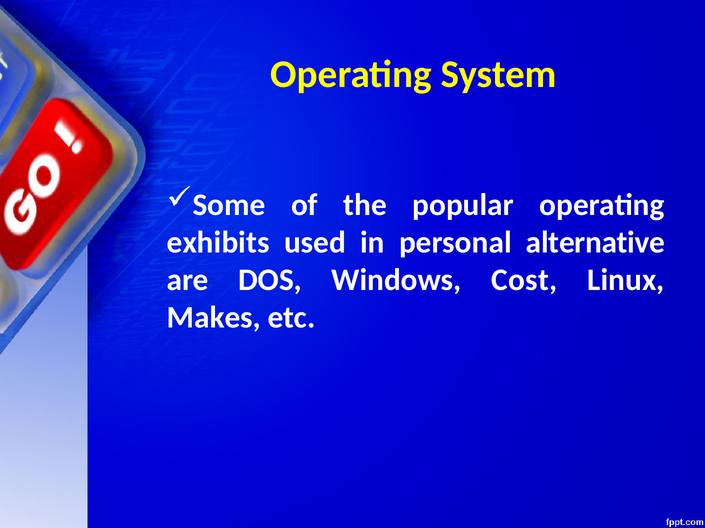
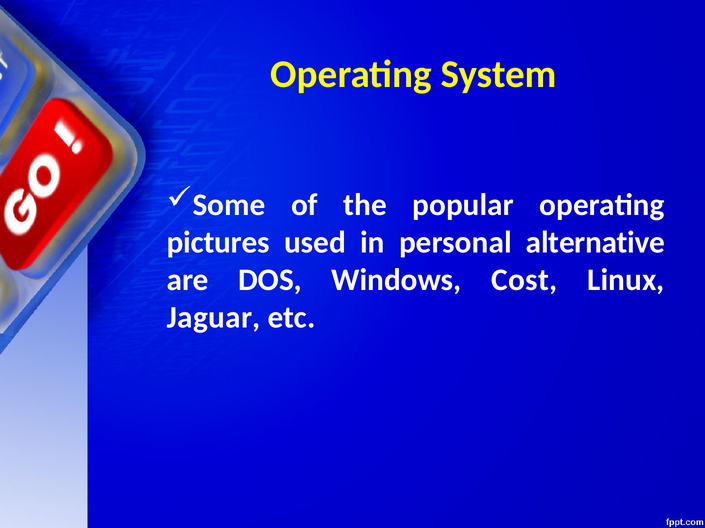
exhibits: exhibits -> pictures (218, 243)
Makes: Makes -> Jaguar (214, 318)
